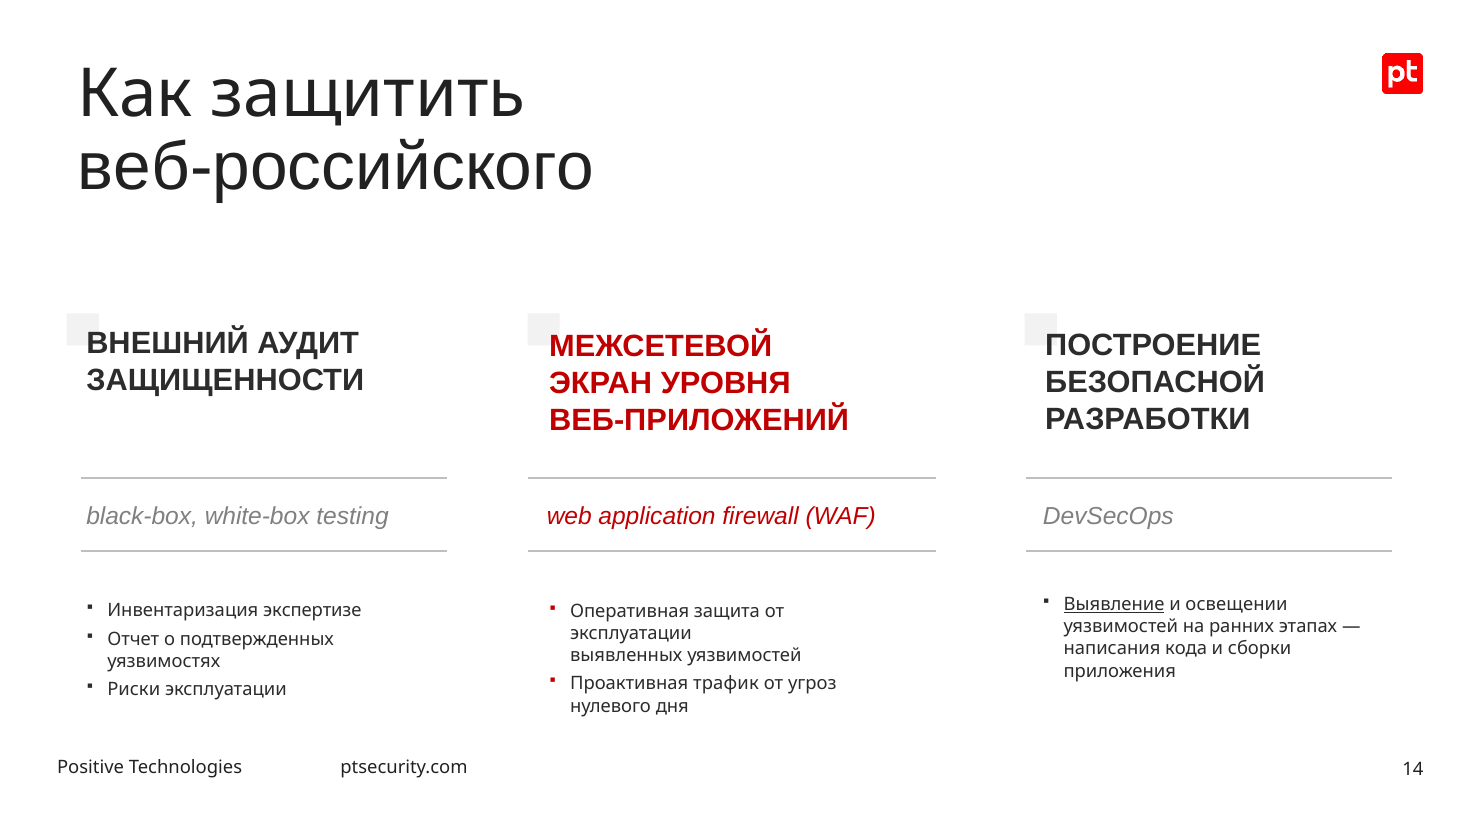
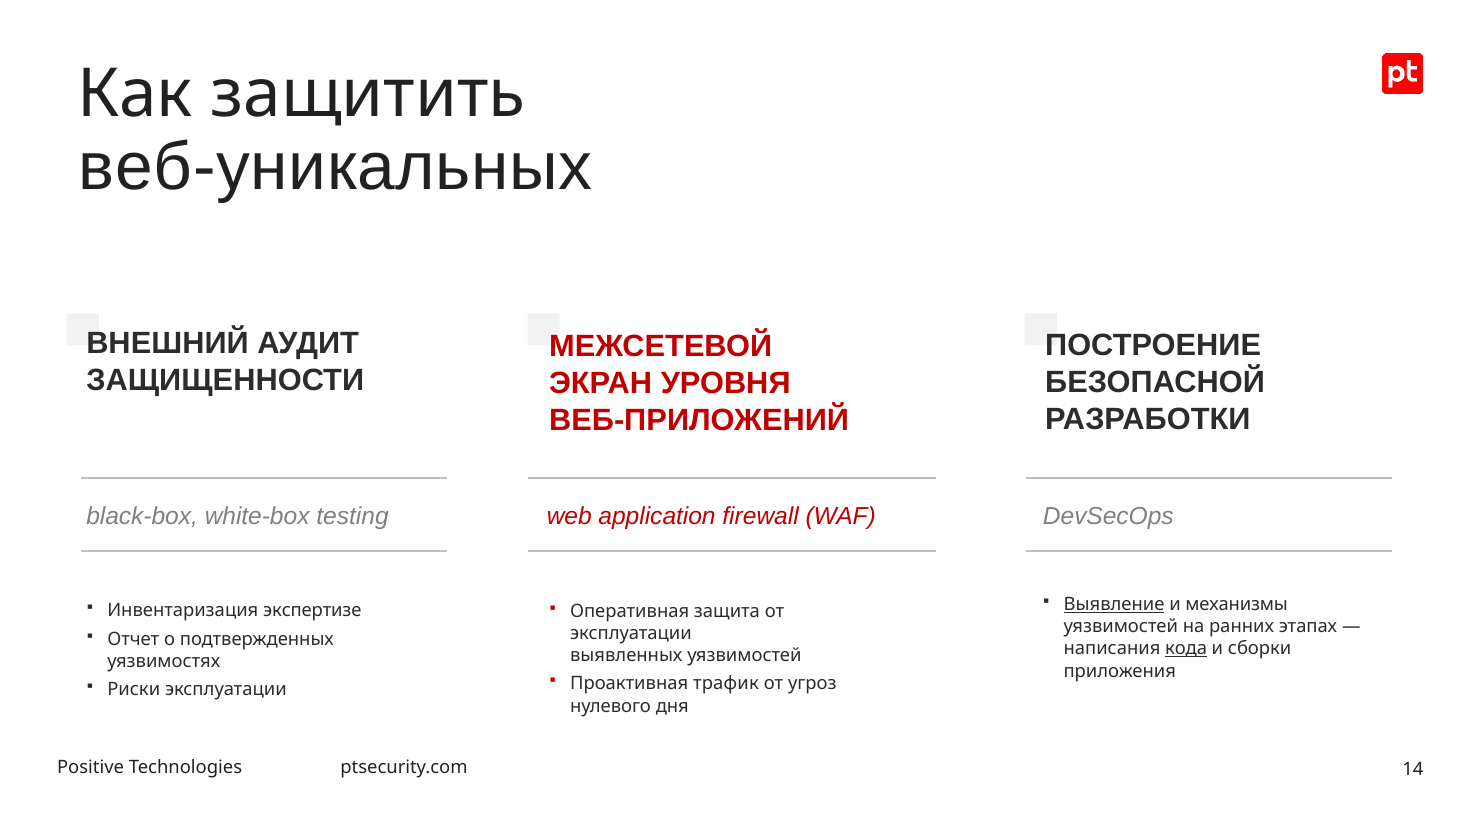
веб-российского: веб-российского -> веб-уникальных (336, 167)
освещении: освещении -> механизмы (1237, 605)
кода underline: none -> present (1186, 649)
